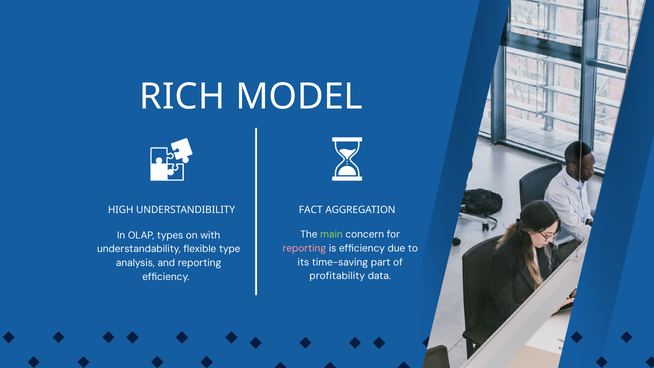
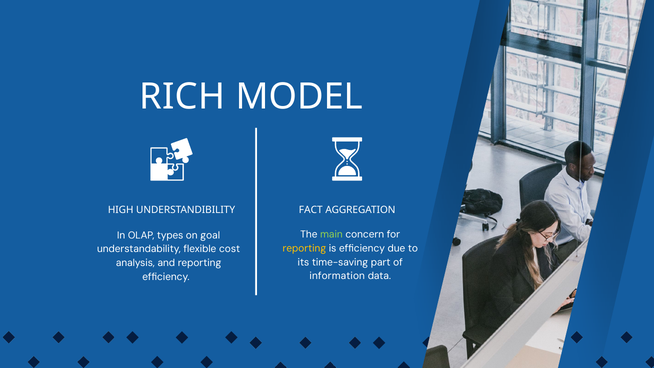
with: with -> goal (210, 235)
reporting colour: pink -> yellow (304, 248)
type: type -> cost (230, 249)
profitability: profitability -> information (337, 276)
